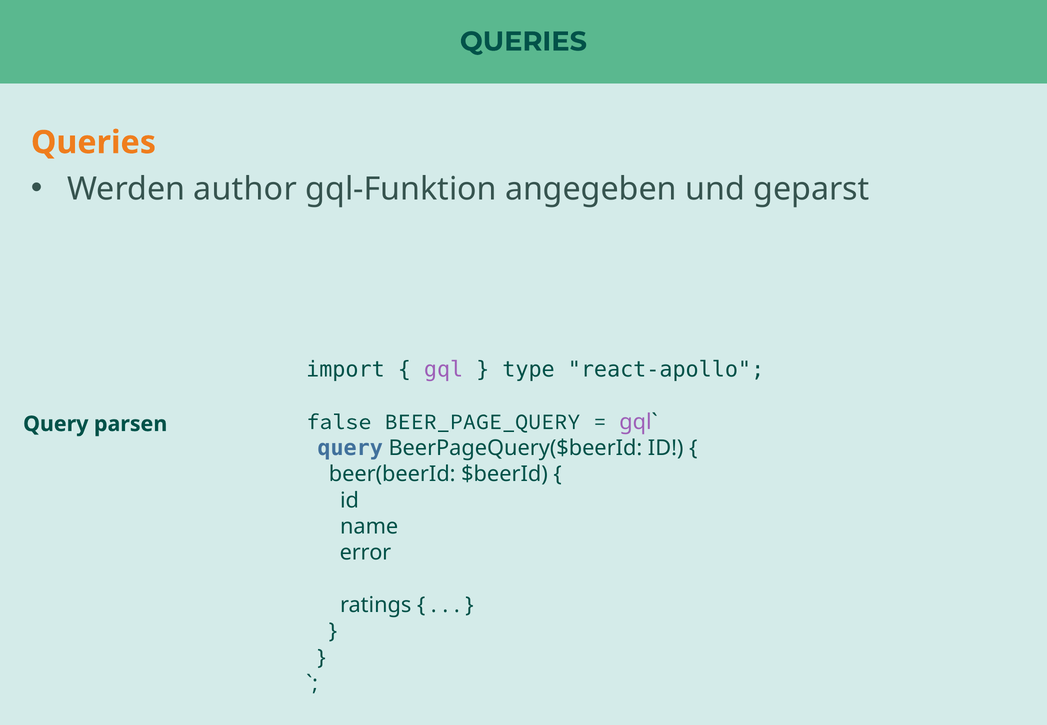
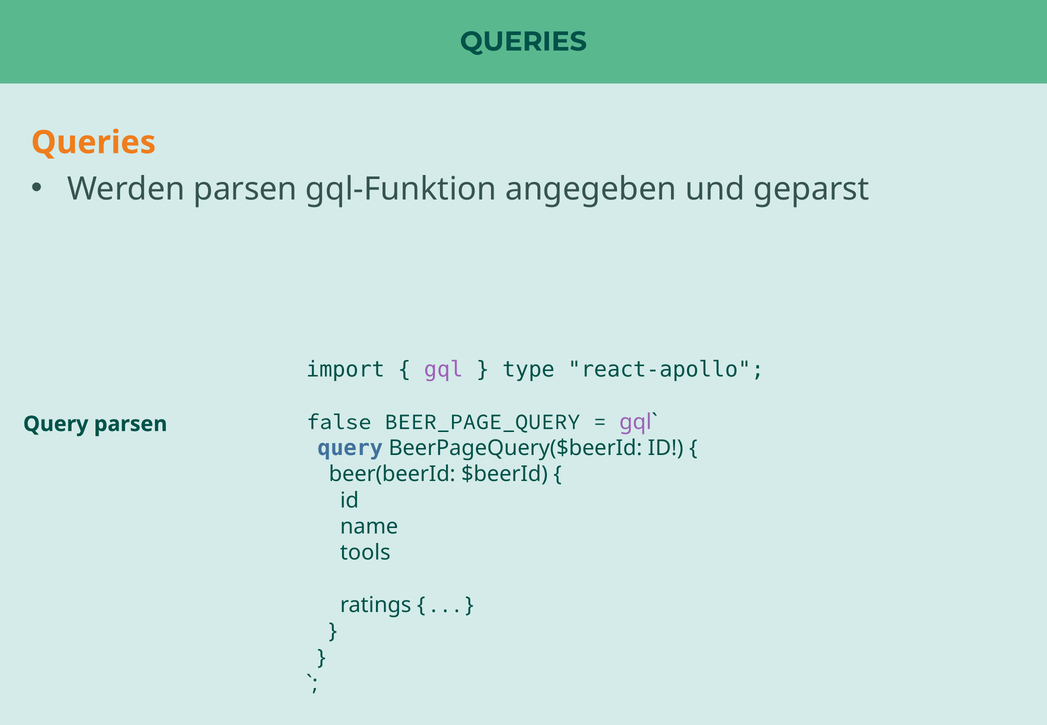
Werden author: author -> parsen (245, 189)
error: error -> tools (365, 553)
